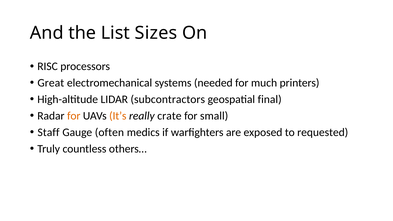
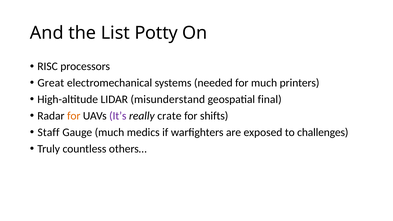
Sizes: Sizes -> Potty (156, 33)
subcontractors: subcontractors -> misunderstand (168, 99)
It’s colour: orange -> purple (118, 116)
small: small -> shifts (214, 116)
Gauge often: often -> much (109, 132)
requested: requested -> challenges (323, 132)
